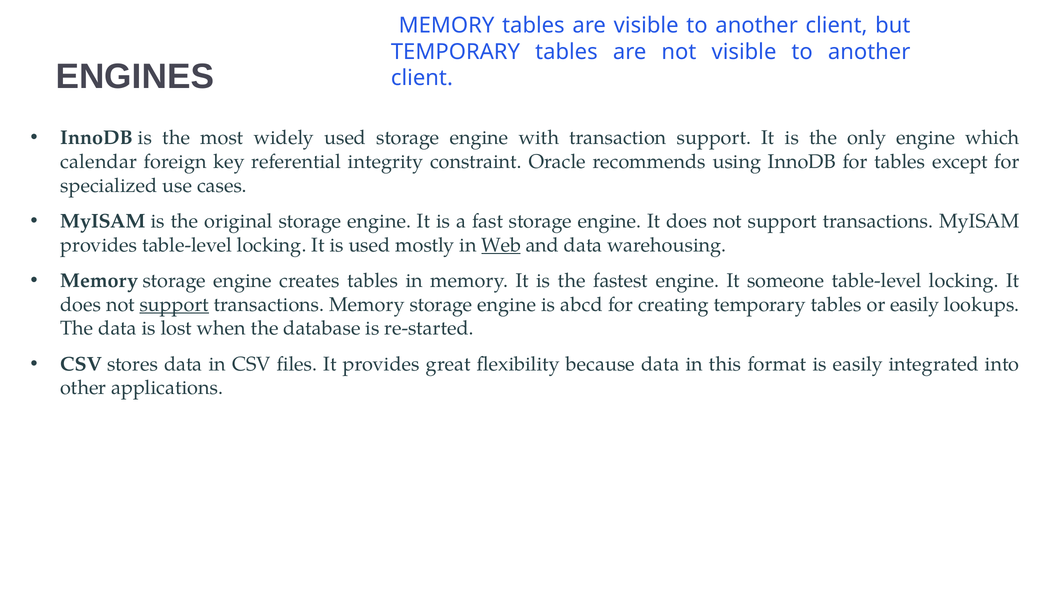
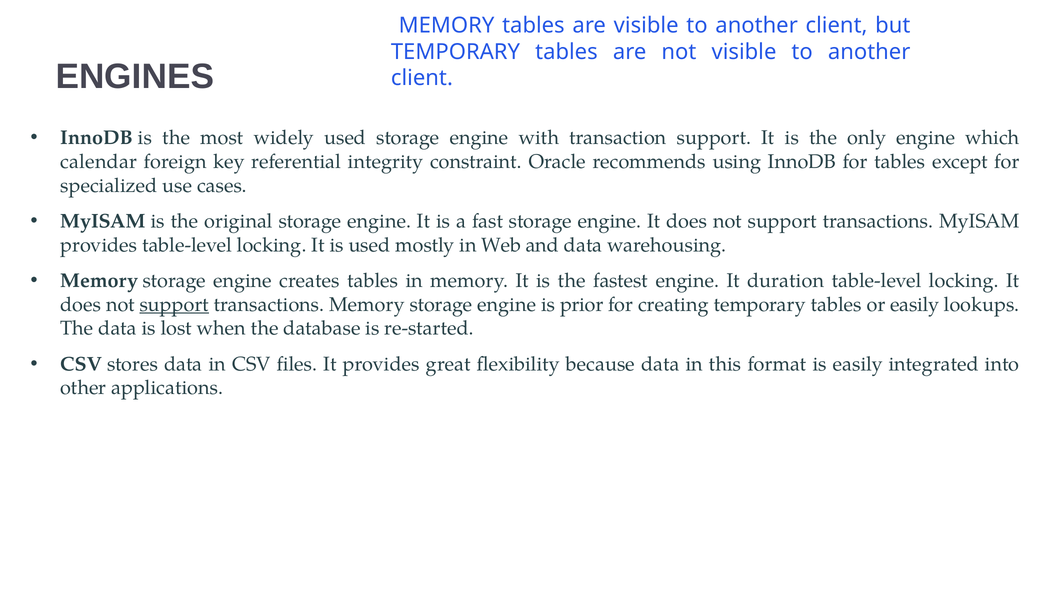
Web underline: present -> none (501, 245)
someone: someone -> duration (786, 281)
abcd: abcd -> prior (582, 304)
